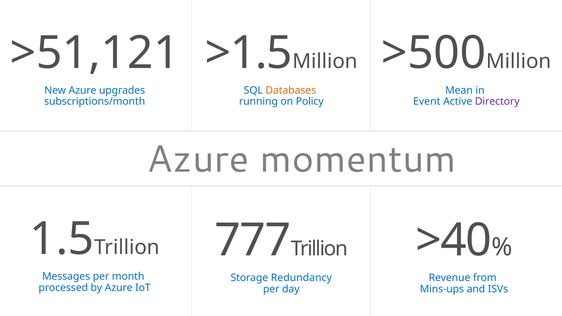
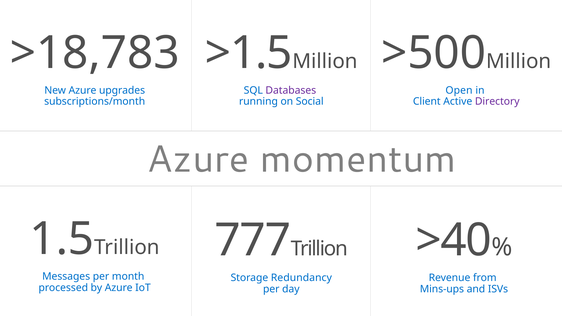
>51,121: >51,121 -> >18,783 (95, 53)
Databases colour: orange -> purple (291, 90)
Mean: Mean -> Open (459, 90)
Policy: Policy -> Social (310, 102)
Event: Event -> Client (427, 102)
